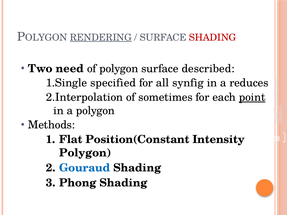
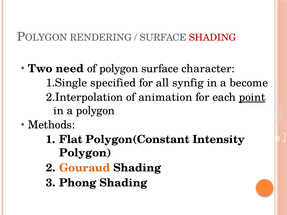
RENDERING underline: present -> none (101, 38)
described: described -> character (208, 69)
reduces: reduces -> become (249, 83)
sometimes: sometimes -> animation (165, 97)
Position(Constant: Position(Constant -> Polygon(Constant (137, 140)
Gouraud colour: blue -> orange (85, 168)
